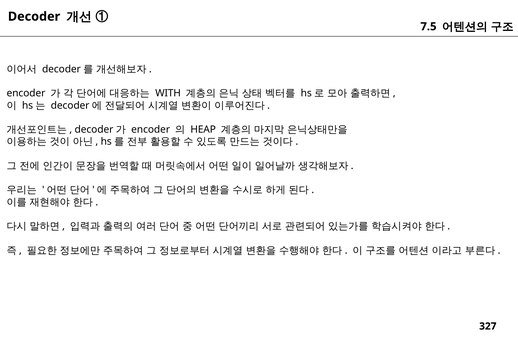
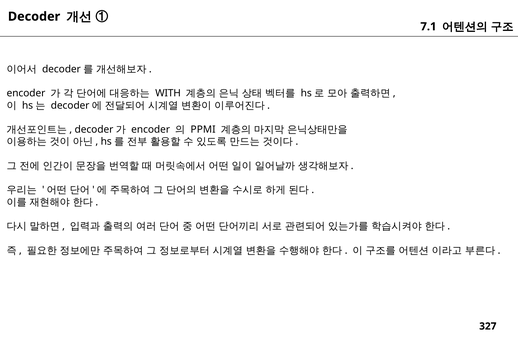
7.5: 7.5 -> 7.1 (428, 27)
HEAP: HEAP -> PPMI (203, 130)
